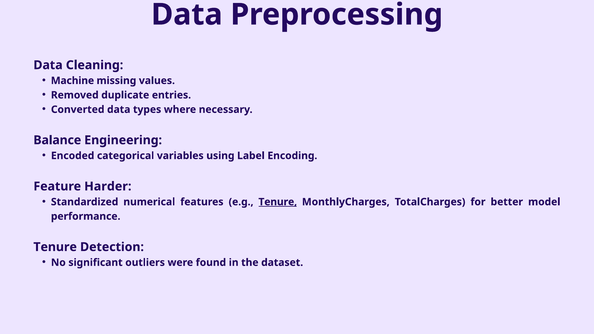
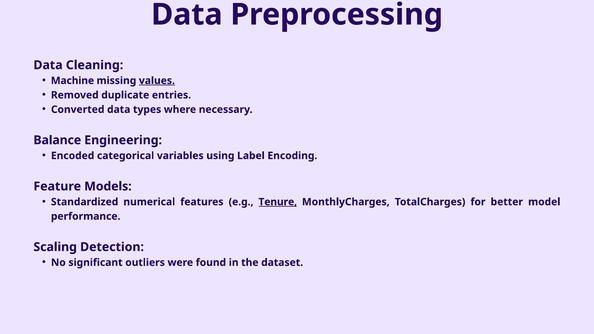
values underline: none -> present (157, 81)
Harder: Harder -> Models (108, 186)
Tenure: Tenure -> Scaling (55, 247)
